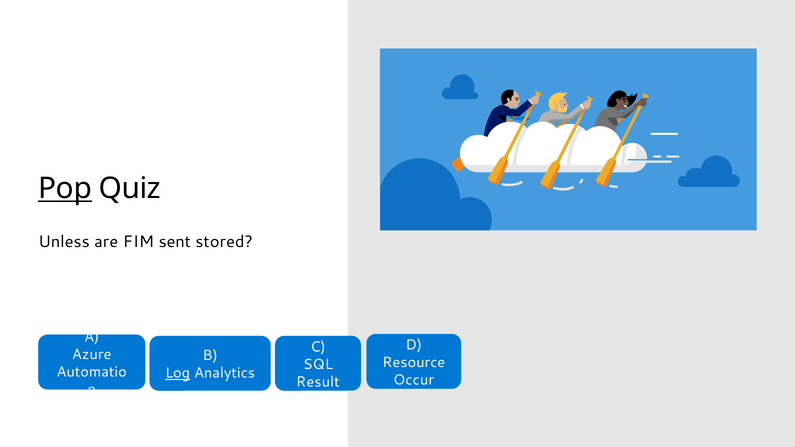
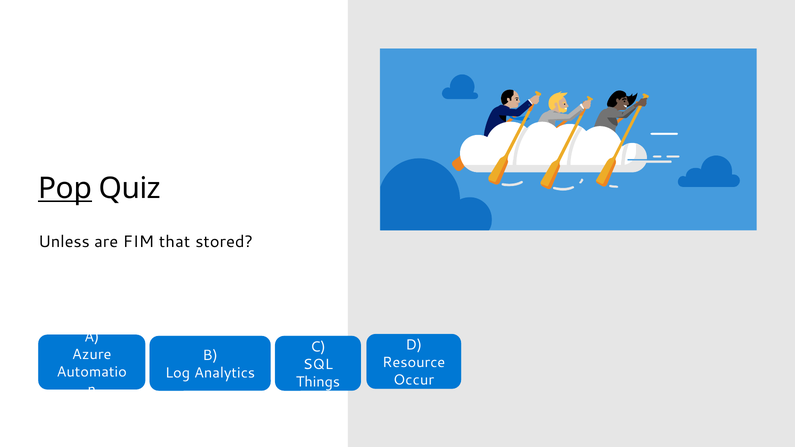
sent: sent -> that (175, 242)
Log underline: present -> none (178, 373)
Result: Result -> Things (318, 382)
